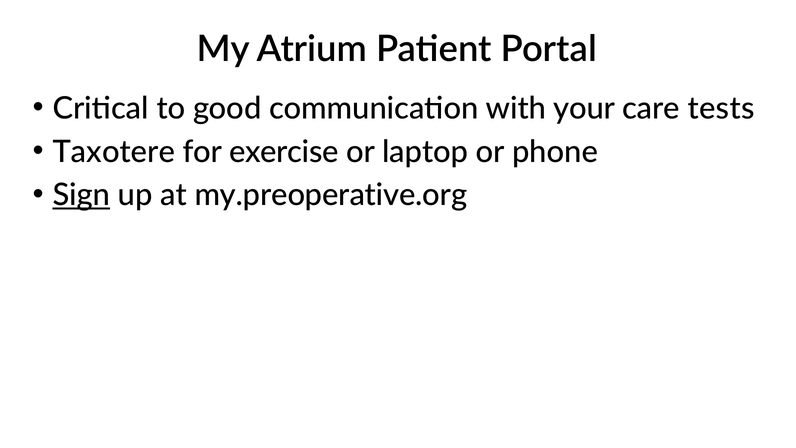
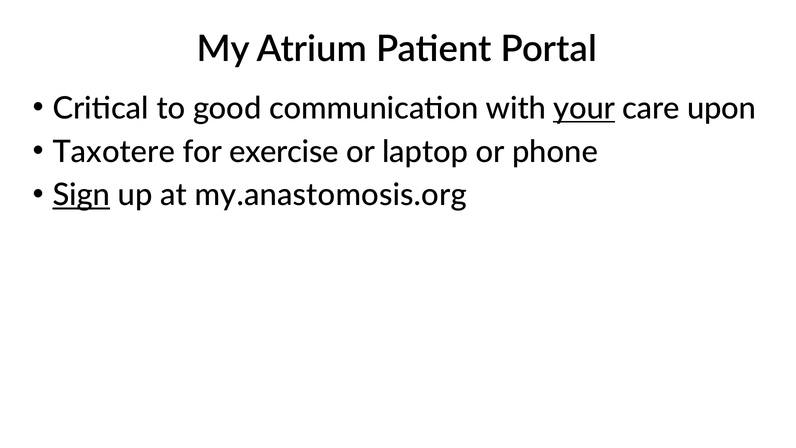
your underline: none -> present (584, 108)
tests: tests -> upon (722, 108)
my.preoperative.org: my.preoperative.org -> my.anastomosis.org (331, 195)
